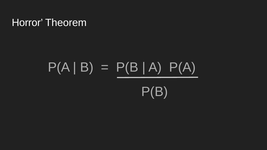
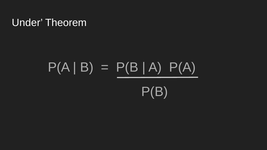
Horror: Horror -> Under (27, 23)
